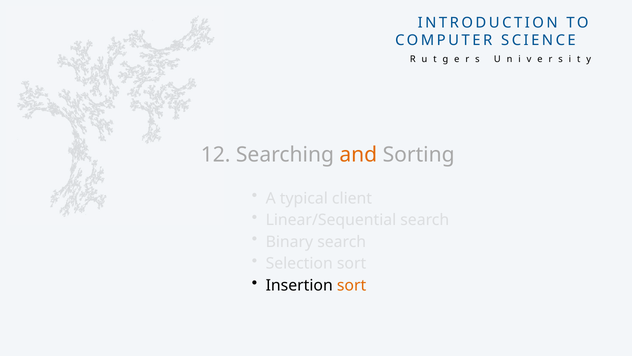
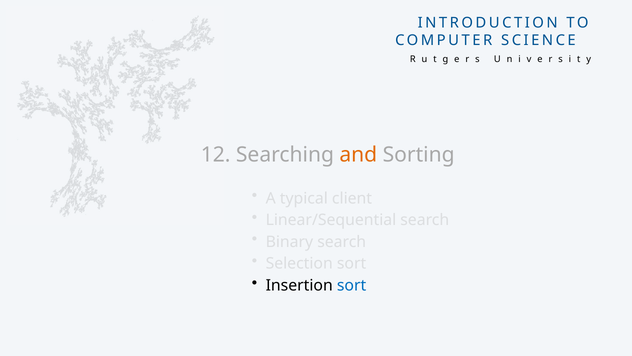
sort colour: orange -> blue (352, 285)
